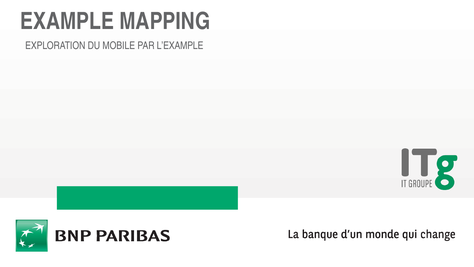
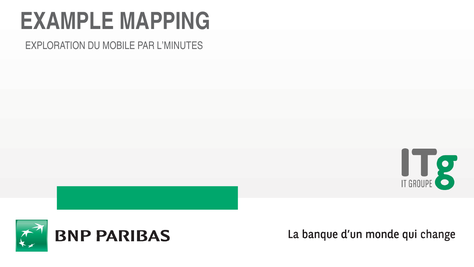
L’EXAMPLE: L’EXAMPLE -> L’MINUTES (180, 46)
